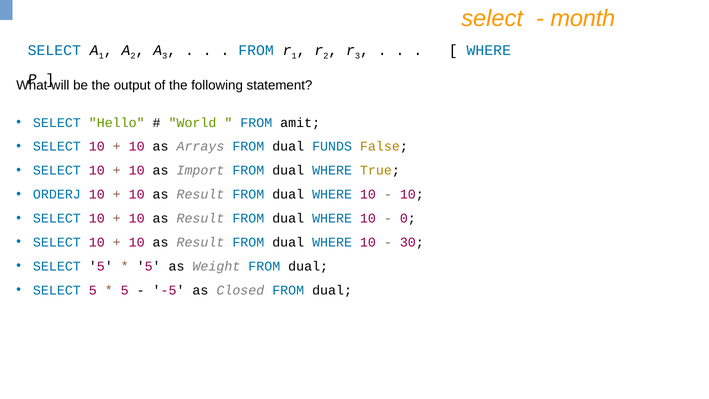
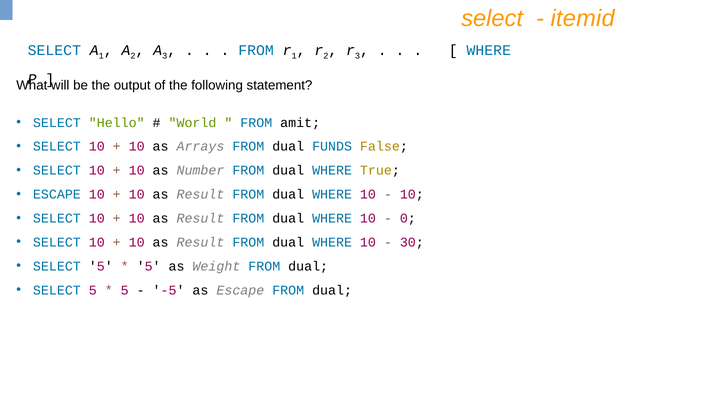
month: month -> itemid (583, 18)
Import: Import -> Number (200, 170)
ORDERJ: ORDERJ -> ESCAPE (57, 194)
as Closed: Closed -> Escape (240, 290)
